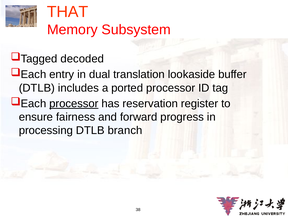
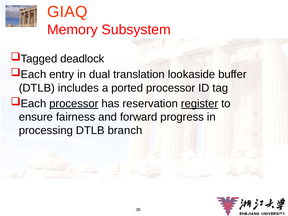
THAT: THAT -> GIAQ (67, 12)
decoded: decoded -> deadlock (82, 59)
register underline: none -> present (200, 104)
